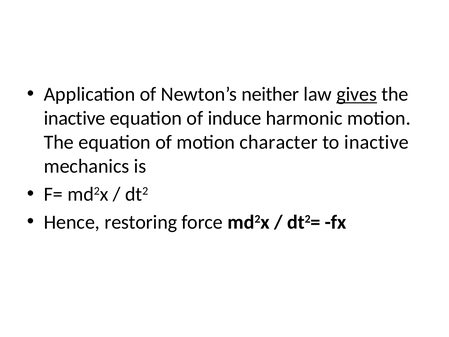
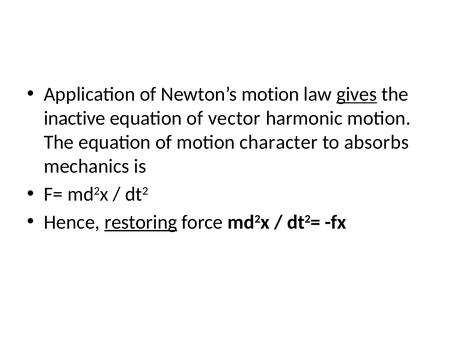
Newton’s neither: neither -> motion (270, 94)
induce: induce -> vector (234, 118)
to inactive: inactive -> absorbs (377, 142)
restoring underline: none -> present (141, 222)
